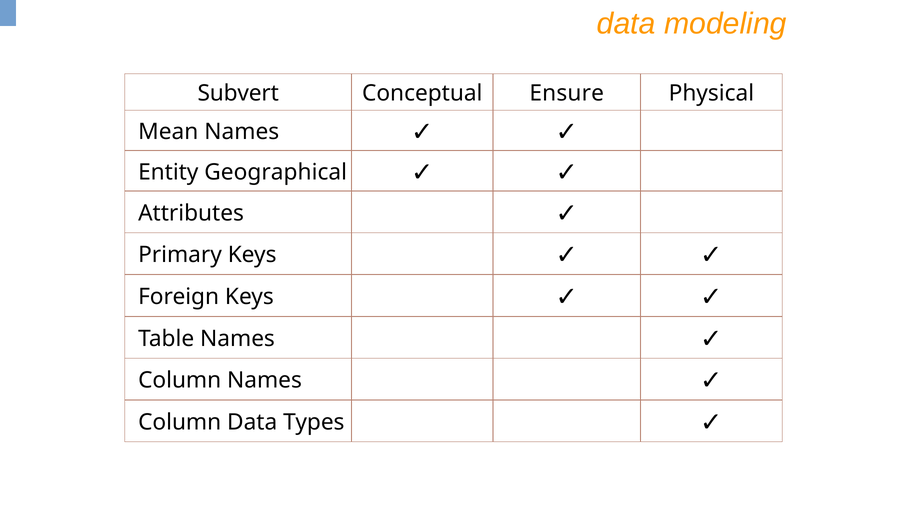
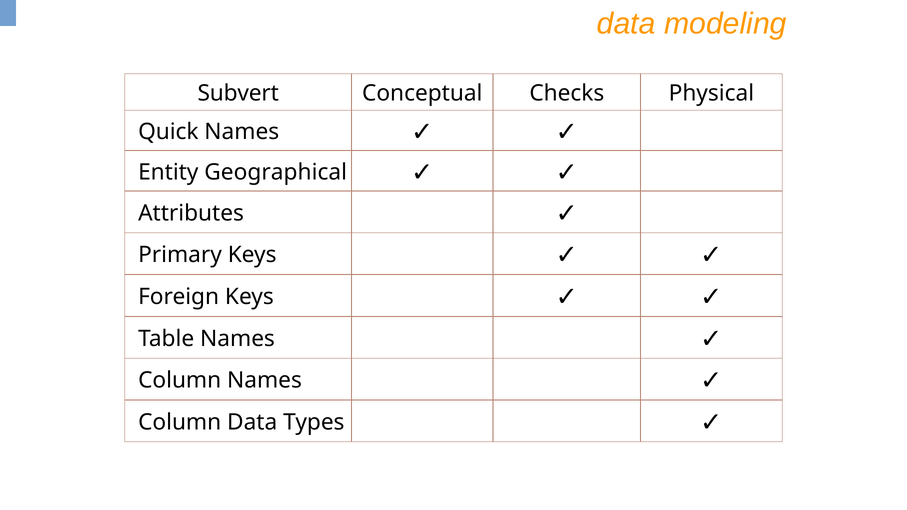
Ensure: Ensure -> Checks (567, 93)
Mean: Mean -> Quick (168, 132)
